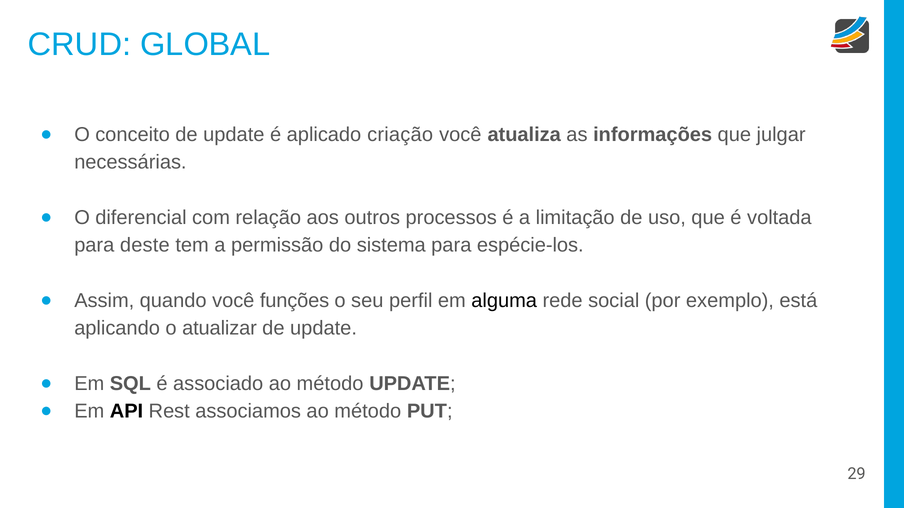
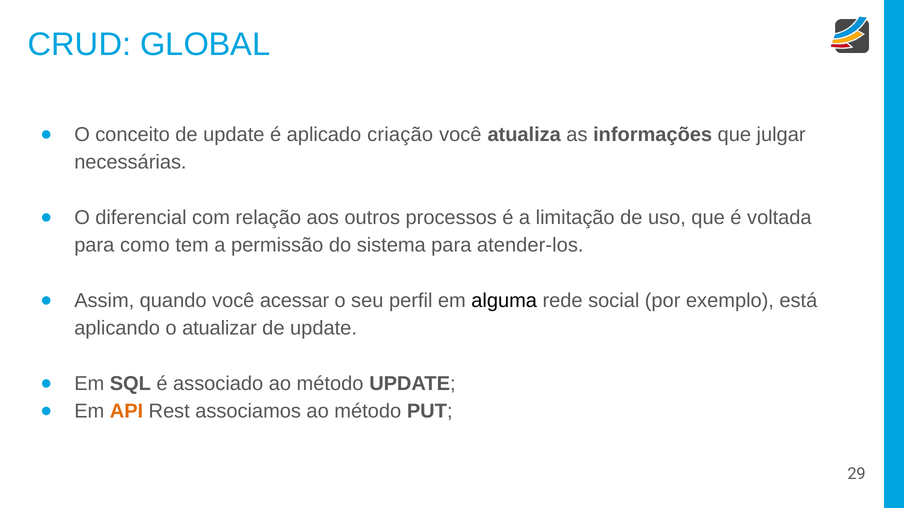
deste: deste -> como (145, 246)
espécie-los: espécie-los -> atender-los (530, 246)
funções: funções -> acessar (295, 301)
API colour: black -> orange (126, 412)
